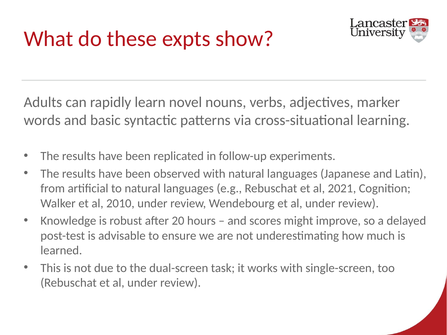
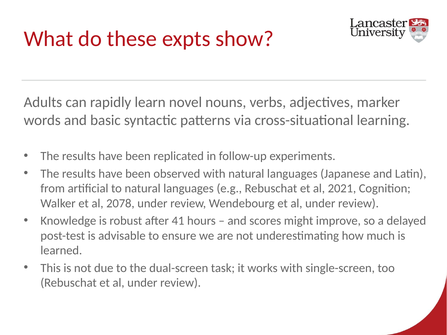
2010: 2010 -> 2078 (120, 204)
20: 20 -> 41 (178, 221)
